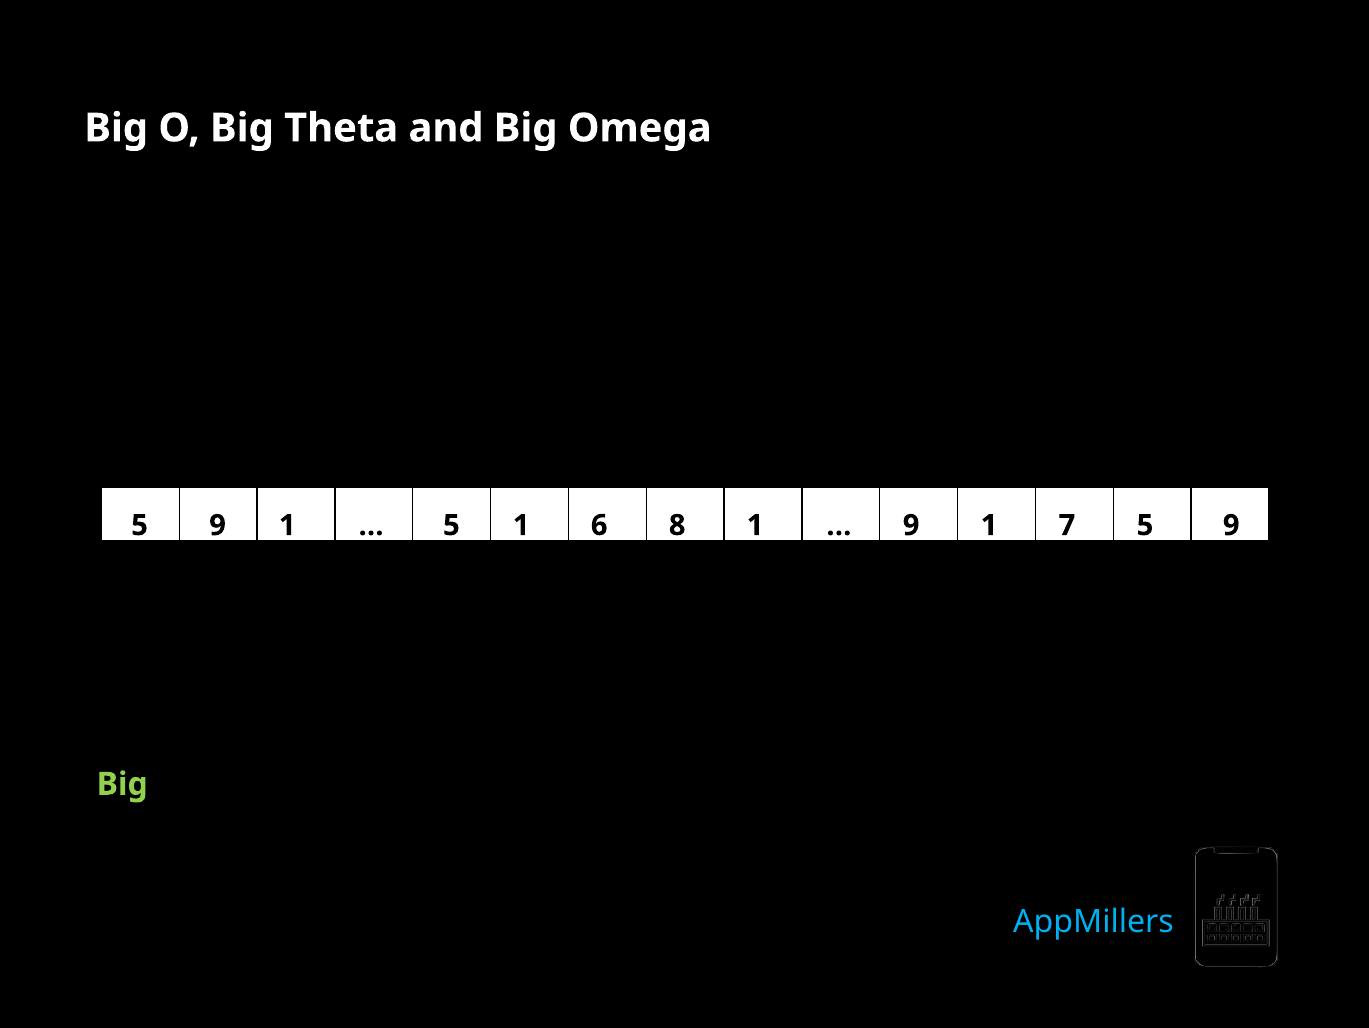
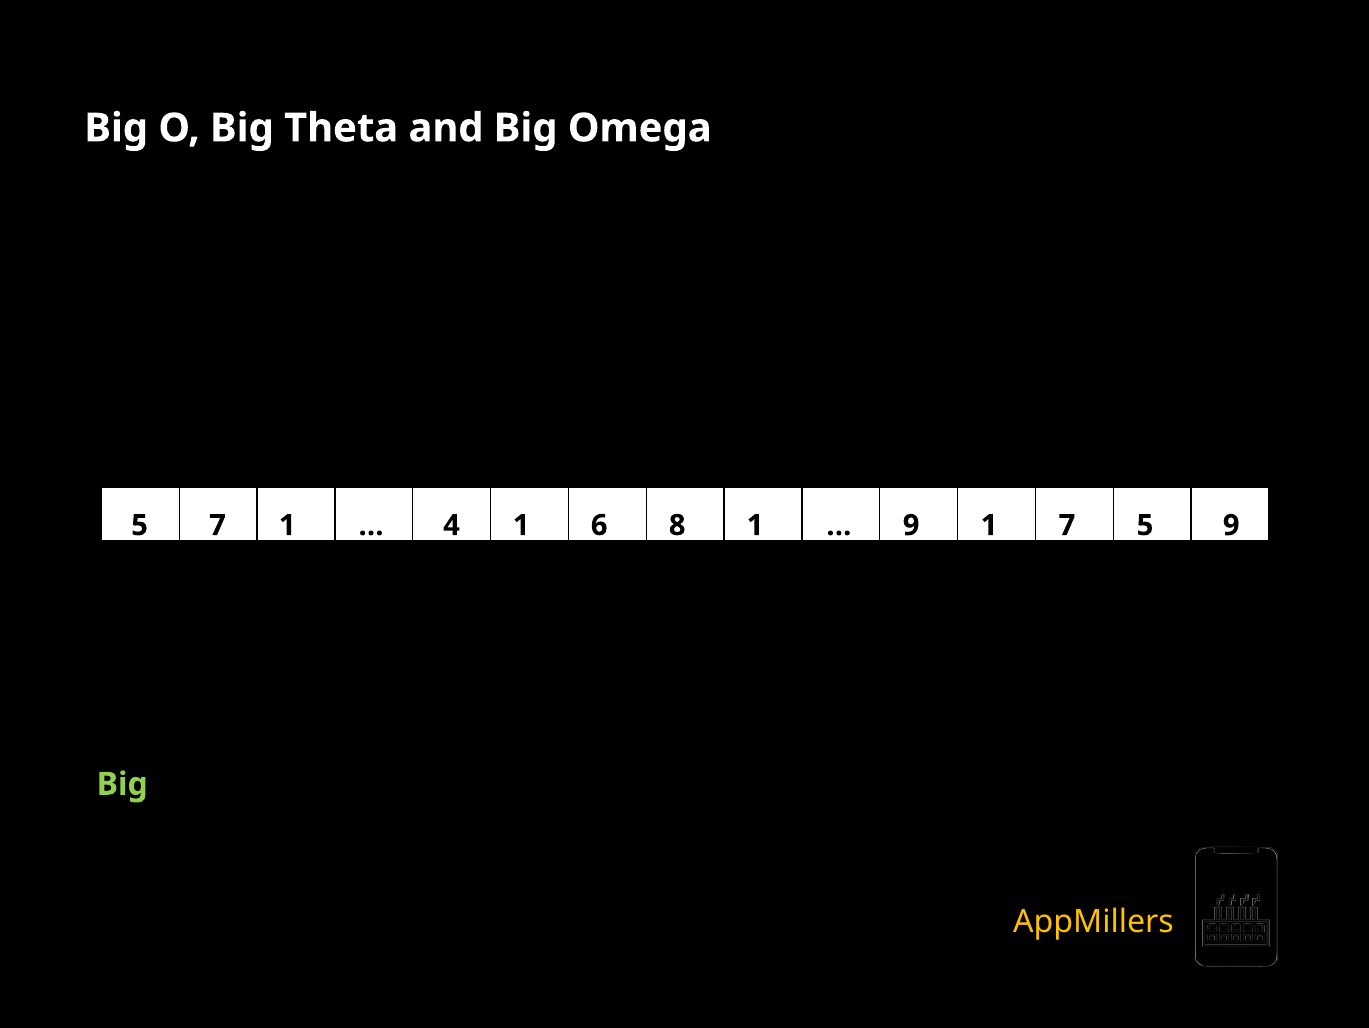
9: 9 -> 7 (218, 525)
5: 5 -> 4 (451, 525)
AppMillers colour: light blue -> yellow (1094, 922)
